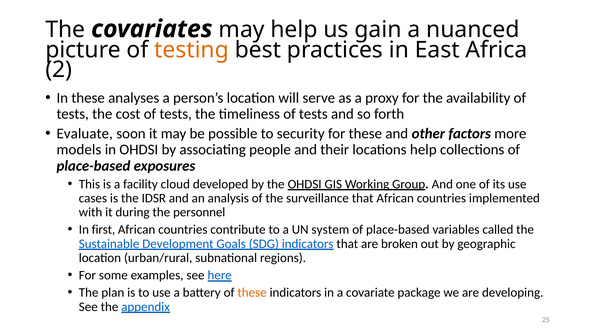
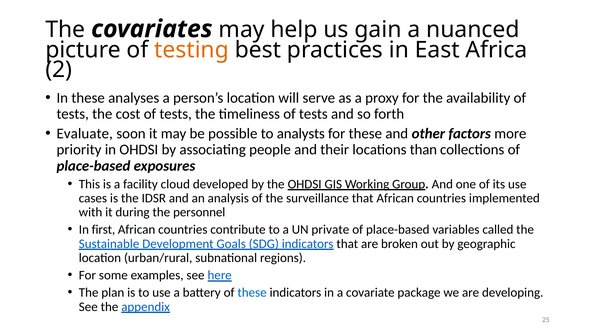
security: security -> analysts (301, 134)
models: models -> priority (79, 150)
locations help: help -> than (423, 150)
system: system -> private (330, 229)
these colour: orange -> blue (252, 292)
